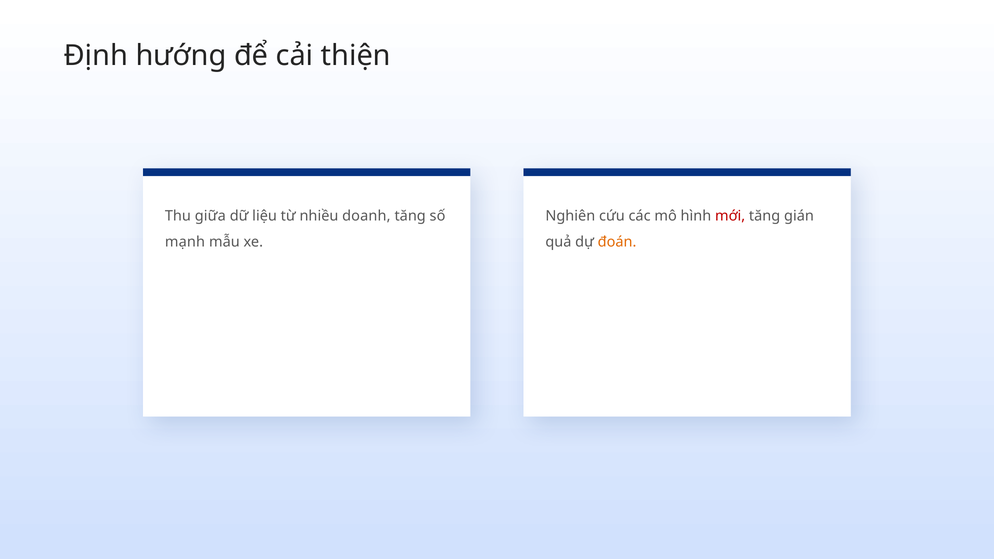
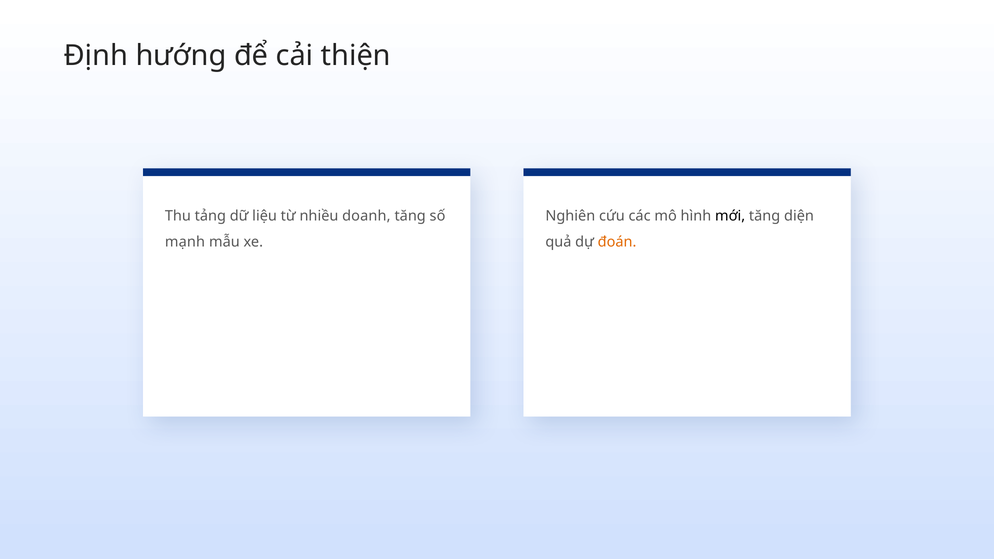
giữa: giữa -> tảng (210, 216)
mới colour: red -> black (730, 216)
gián: gián -> diện (799, 216)
